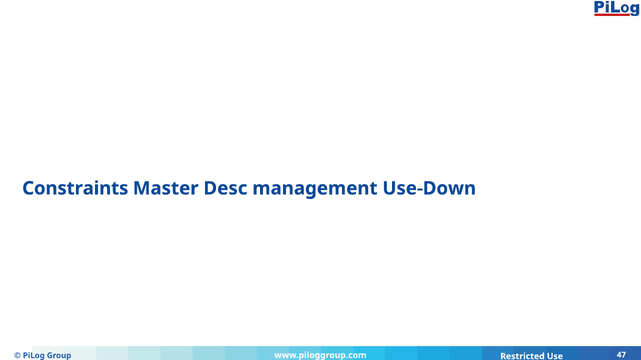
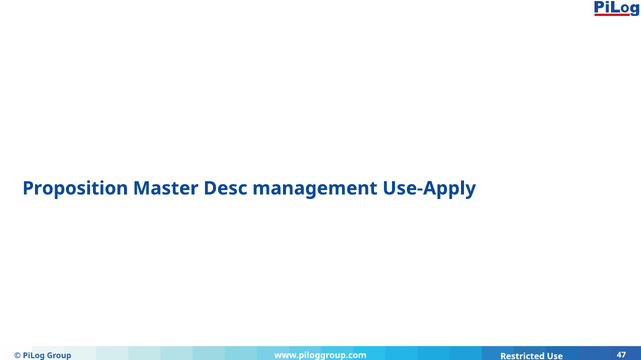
Constraints: Constraints -> Proposition (75, 189)
Use-Down: Use-Down -> Use-Apply (429, 189)
